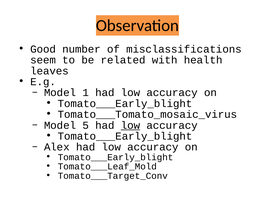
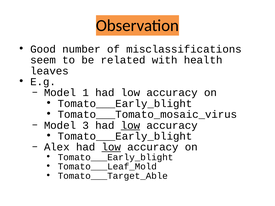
5: 5 -> 3 (86, 125)
low underline: none -> present (111, 147)
Tomato___Target_Conv: Tomato___Target_Conv -> Tomato___Target_Able (113, 176)
